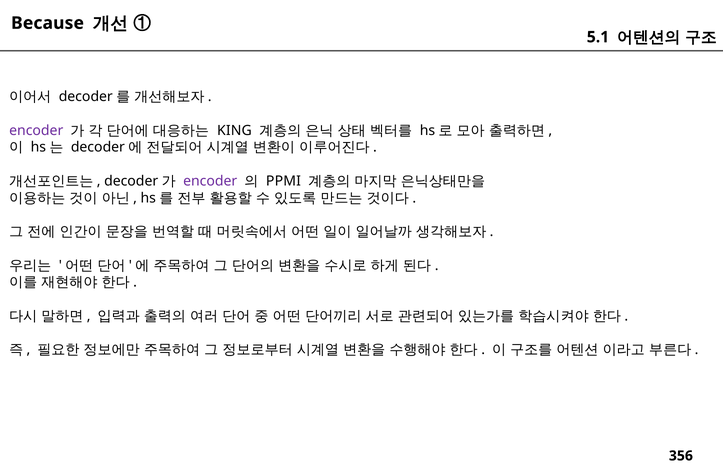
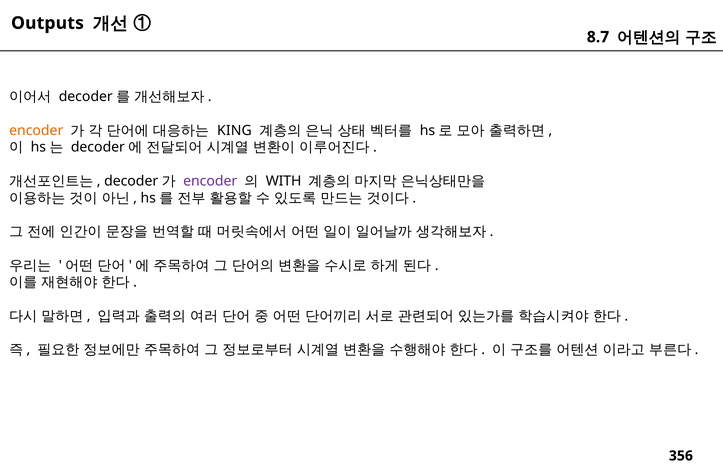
Because: Because -> Outputs (47, 23)
5.1: 5.1 -> 8.7 (598, 37)
encoder colour: purple -> orange (36, 130)
PPMI: PPMI -> WITH (284, 181)
